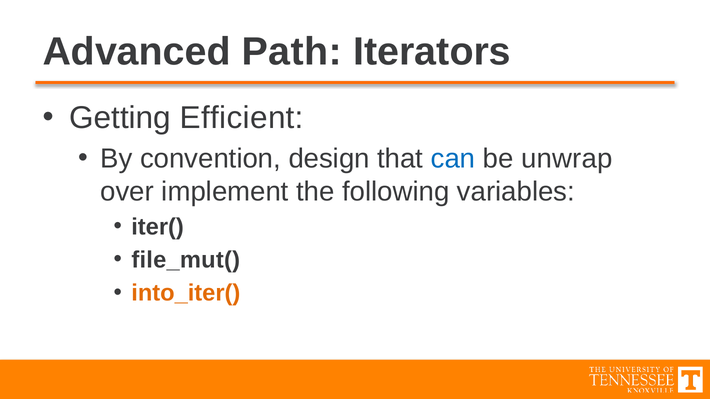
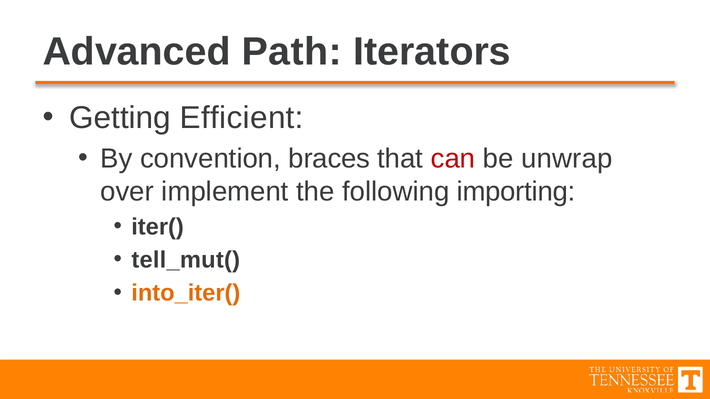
design: design -> braces (329, 159)
can colour: blue -> red (453, 159)
variables: variables -> importing (516, 192)
file_mut(: file_mut( -> tell_mut( (186, 260)
